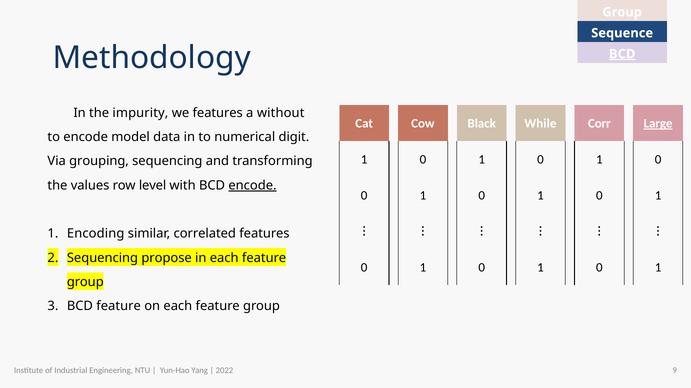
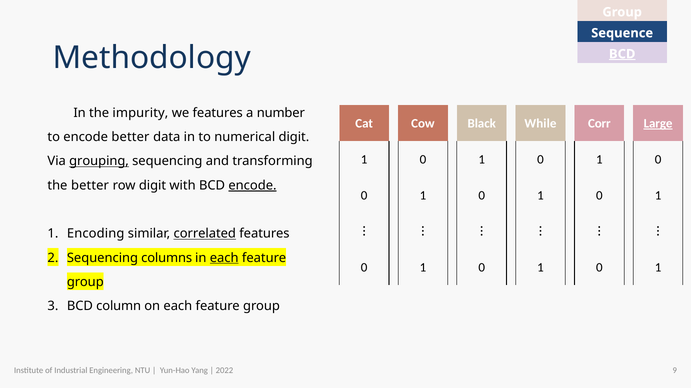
without: without -> number (281, 113)
encode model: model -> better (130, 137)
grouping underline: none -> present (99, 161)
the values: values -> better (90, 186)
row level: level -> digit (153, 186)
correlated underline: none -> present (205, 234)
propose: propose -> columns (167, 258)
each underline: none -> present (224, 258)
BCD feature: feature -> column (119, 307)
